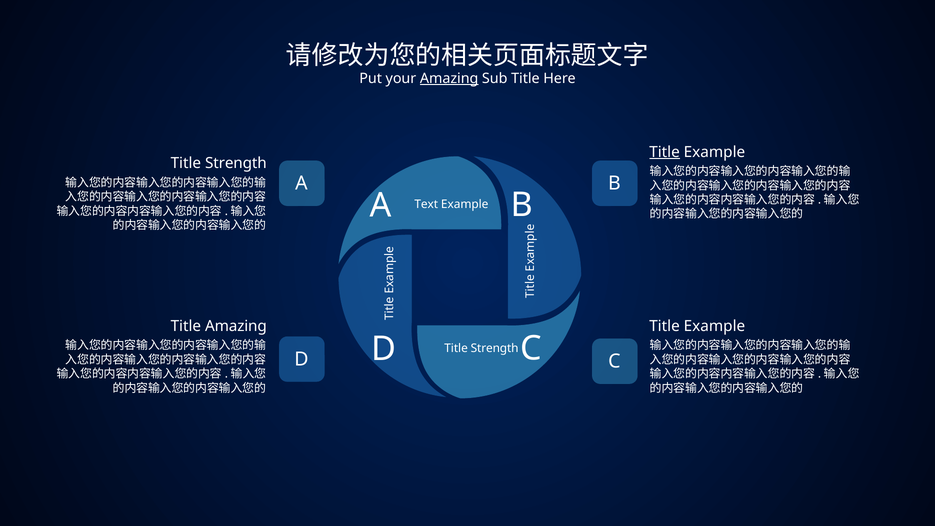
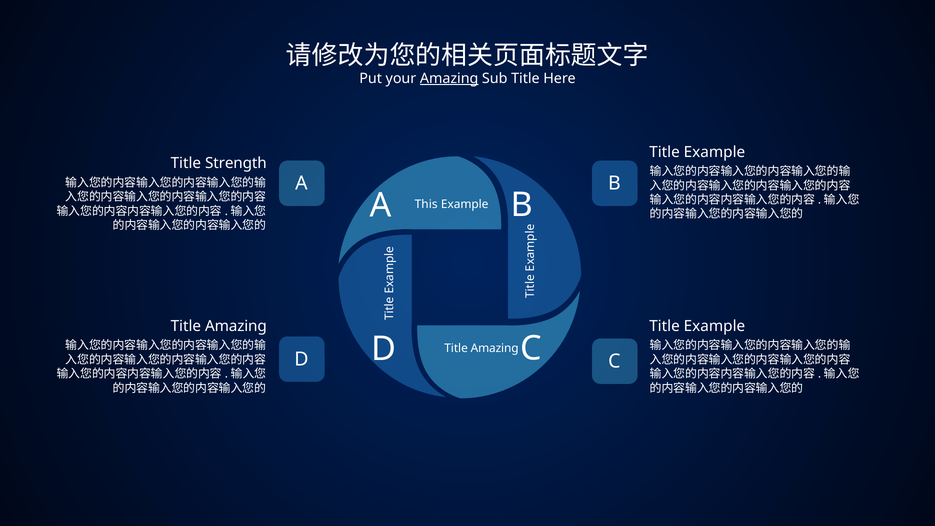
Title underline: present -> none (665, 152)
Text: Text -> This (426, 204)
Strength: Strength -> Amazing (495, 348)
